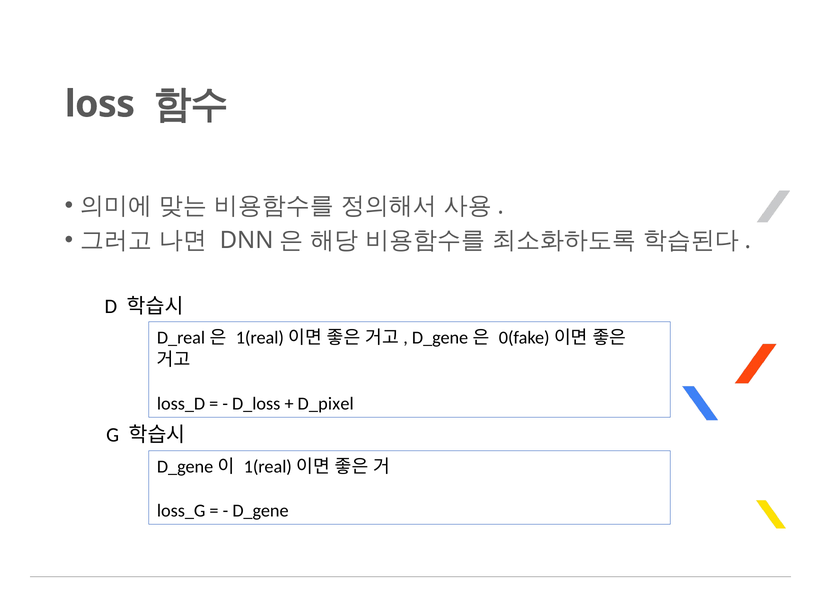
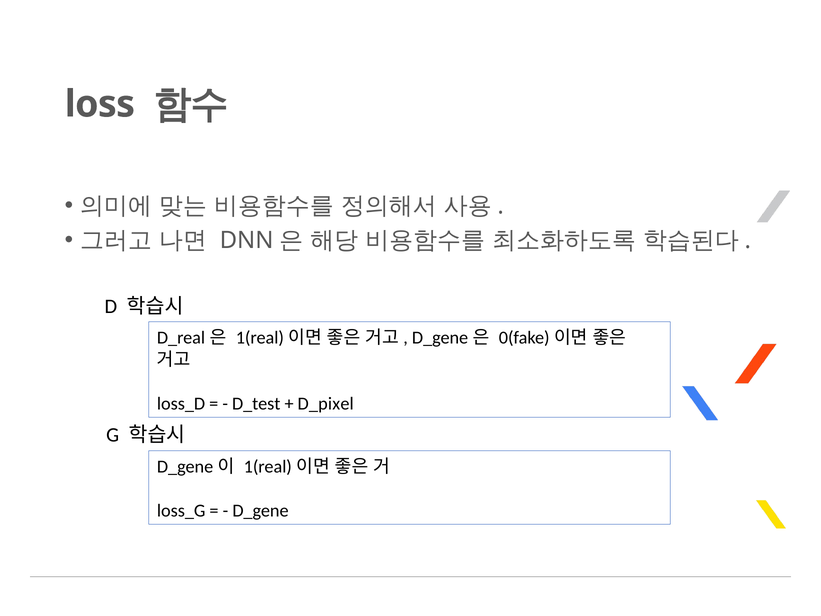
D_loss: D_loss -> D_test (256, 403)
